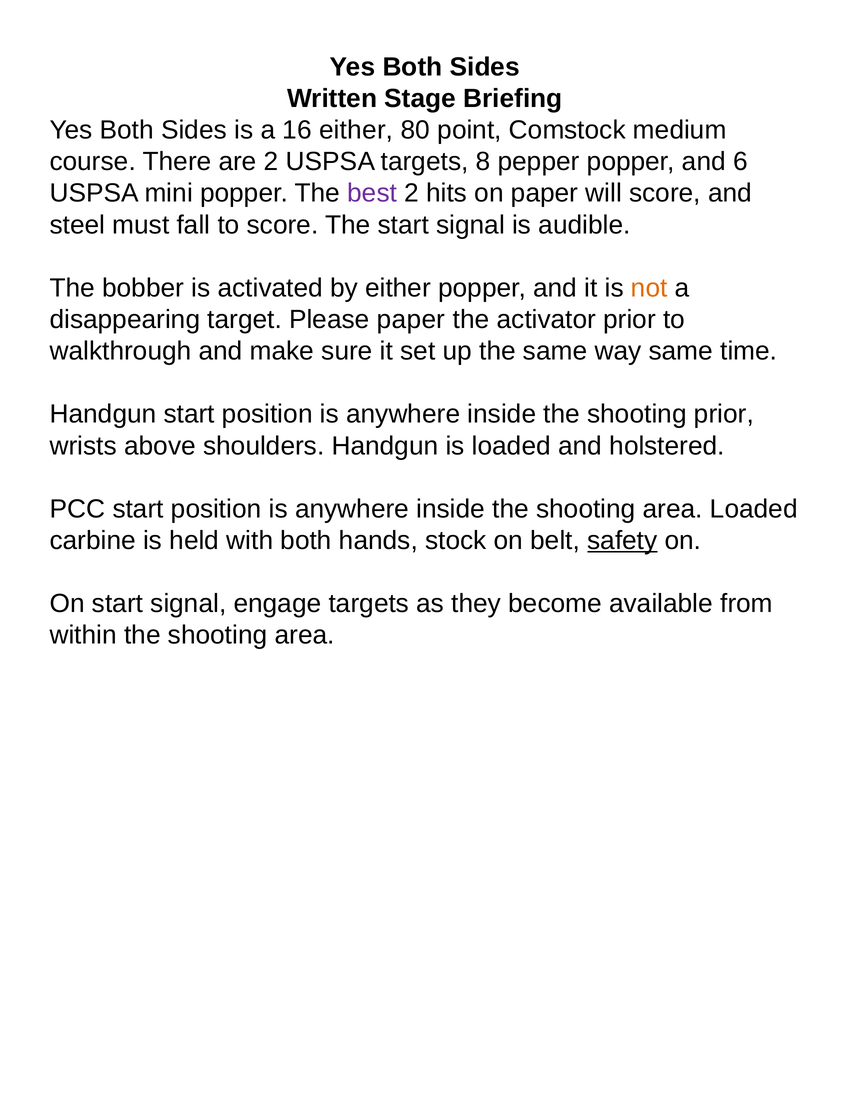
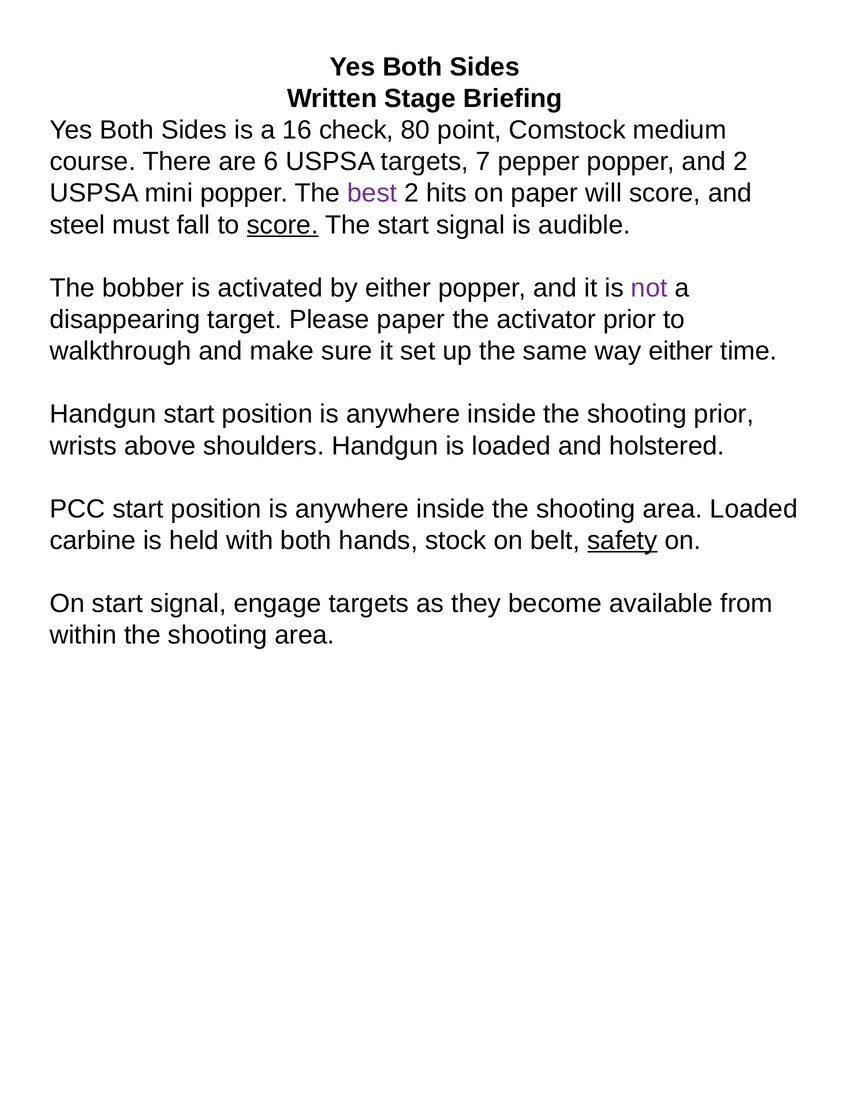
16 either: either -> check (356, 130)
are 2: 2 -> 6 (271, 162)
8: 8 -> 7 (483, 162)
and 6: 6 -> 2 (740, 162)
score underline: none -> present (283, 225)
not colour: orange -> purple (649, 288)
way same: same -> either (681, 351)
